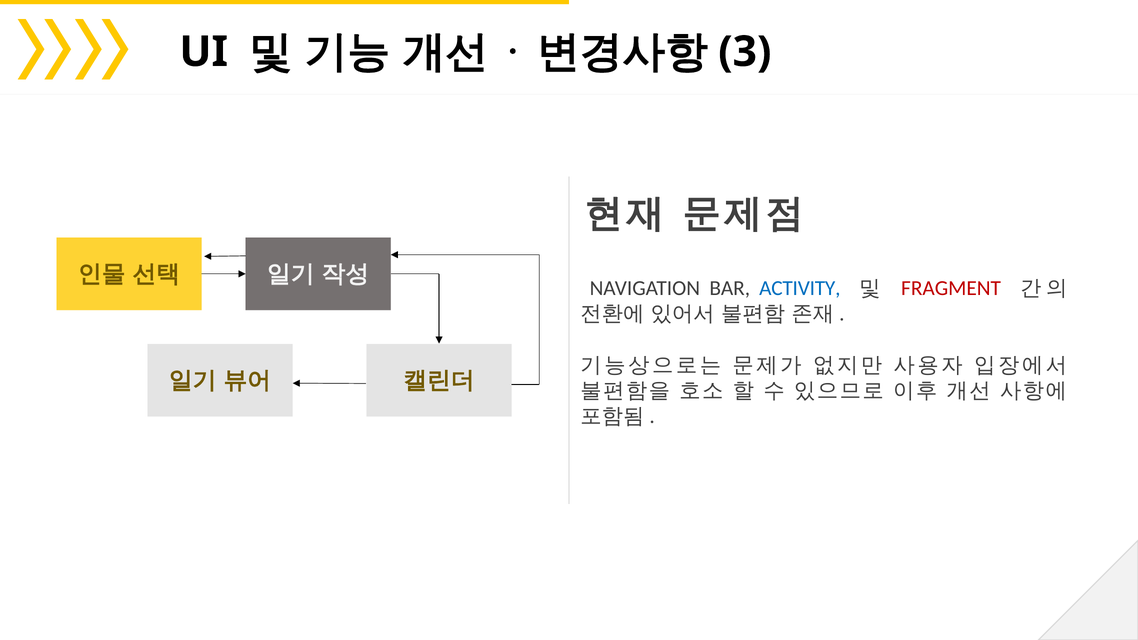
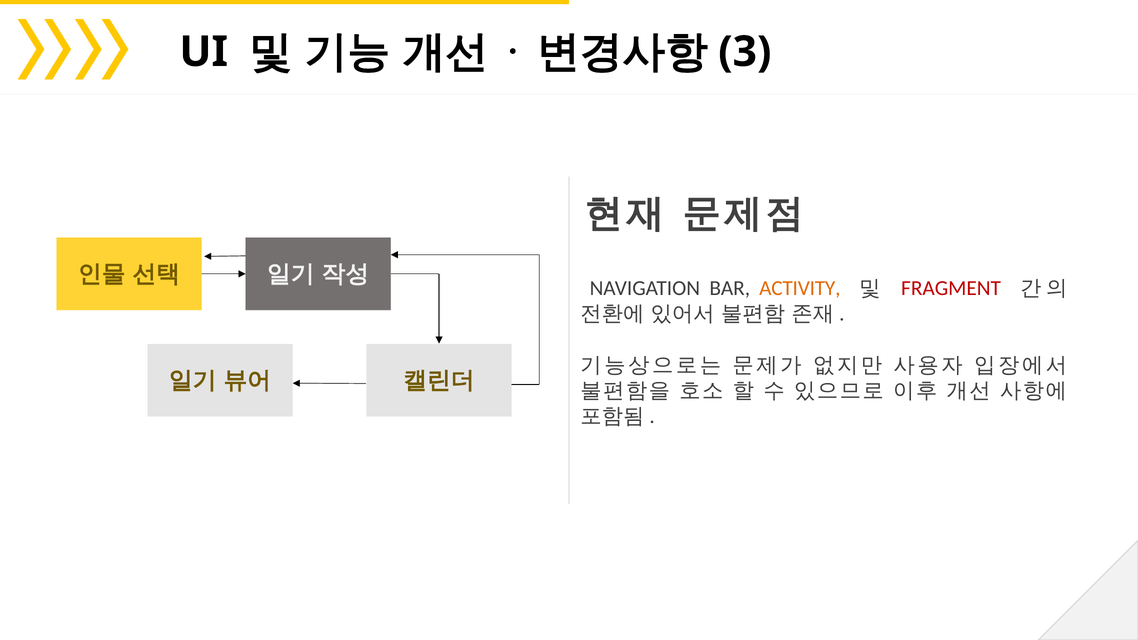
ACTIVITY colour: blue -> orange (800, 288)
